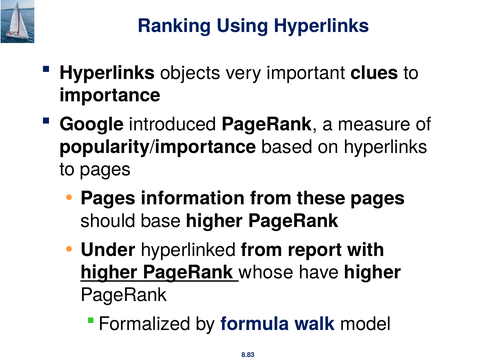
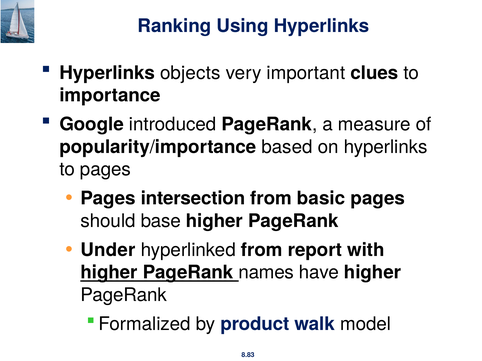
information: information -> intersection (193, 199)
these: these -> basic (321, 199)
whose: whose -> names (266, 273)
formula: formula -> product (255, 324)
